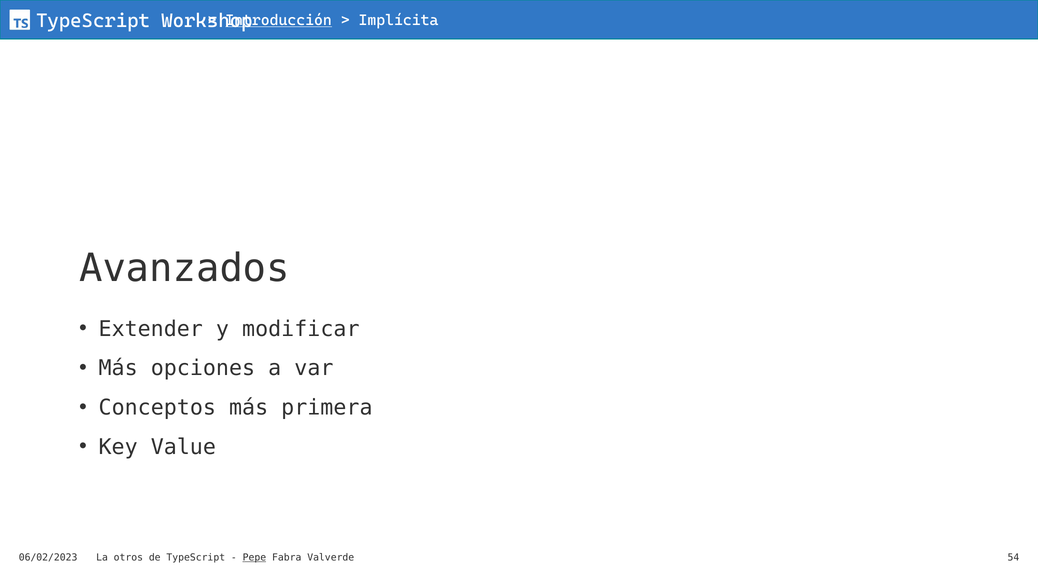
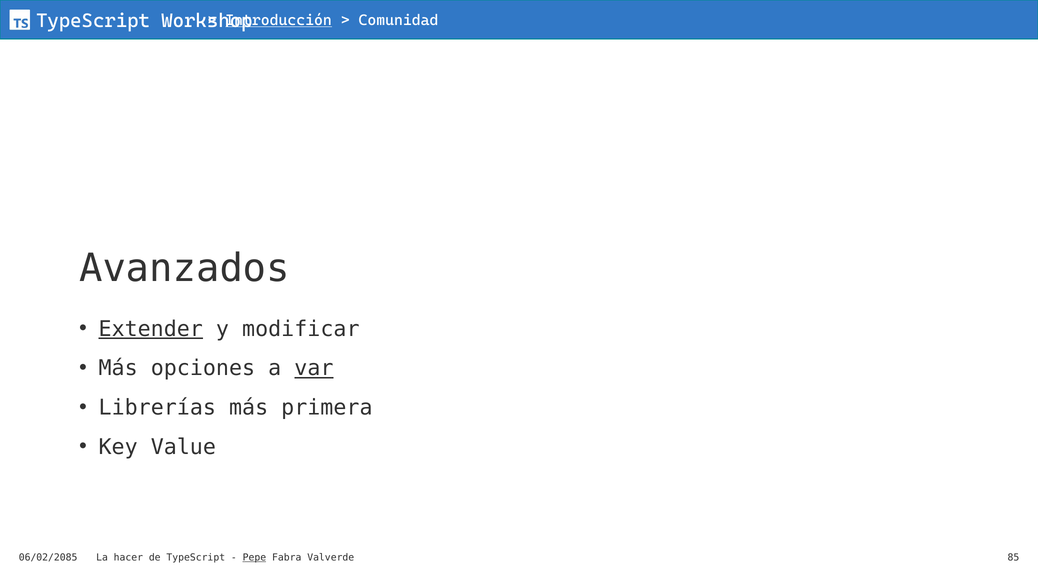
Implícita: Implícita -> Comunidad (398, 20)
Extender underline: none -> present (151, 329)
var underline: none -> present (314, 368)
Conceptos: Conceptos -> Librerías (157, 408)
06/02/2023: 06/02/2023 -> 06/02/2085 (48, 557)
otros: otros -> hacer (128, 557)
54: 54 -> 85 (1013, 557)
